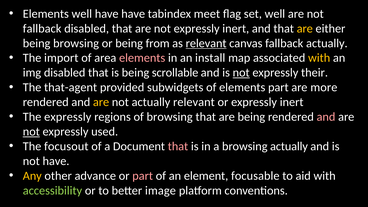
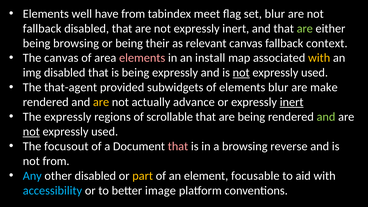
have have: have -> from (133, 14)
set well: well -> blur (275, 14)
are colour: yellow -> light green (305, 28)
from: from -> their (158, 43)
relevant underline: present -> none (206, 43)
fallback actually: actually -> context (327, 43)
The import: import -> canvas (61, 58)
being scrollable: scrollable -> expressly (175, 73)
their: their -> used (315, 73)
elements part: part -> blur (278, 87)
more: more -> make (324, 87)
actually relevant: relevant -> advance (194, 102)
inert underline: none -> present (292, 102)
of browsing: browsing -> scrollable (170, 117)
and colour: pink -> light green (326, 117)
browsing actually: actually -> reverse (289, 146)
not have: have -> from (56, 161)
Any colour: yellow -> light blue (32, 176)
other advance: advance -> disabled (95, 176)
part colour: pink -> yellow (143, 176)
accessibility colour: light green -> light blue (52, 190)
